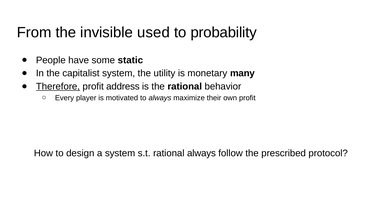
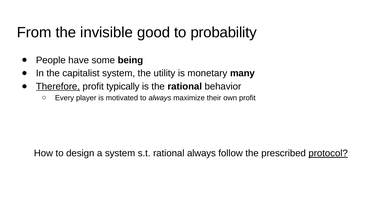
used: used -> good (154, 32)
static: static -> being (130, 60)
address: address -> typically (123, 86)
protocol underline: none -> present (328, 153)
